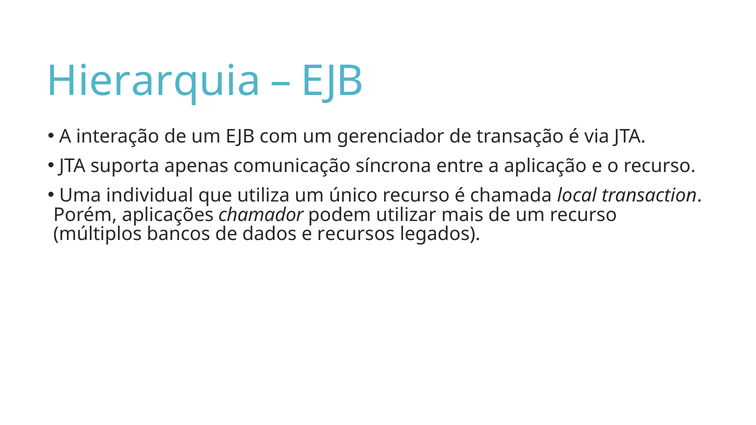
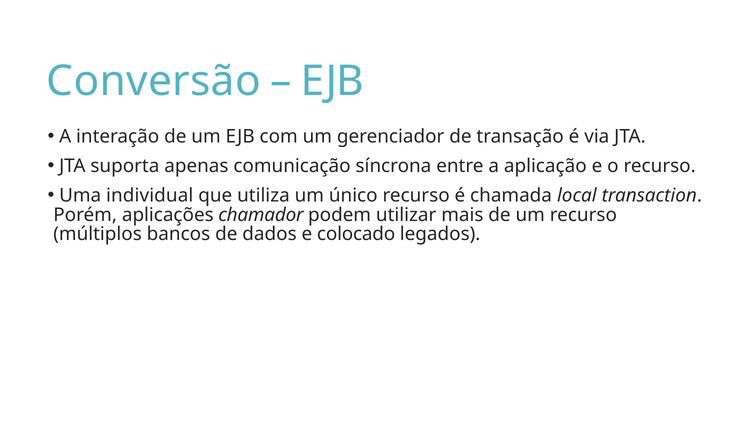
Hierarquia: Hierarquia -> Conversão (154, 81)
recursos: recursos -> colocado (356, 234)
